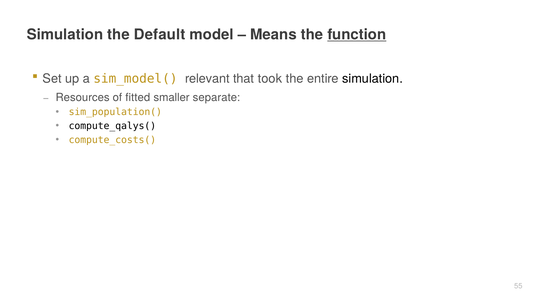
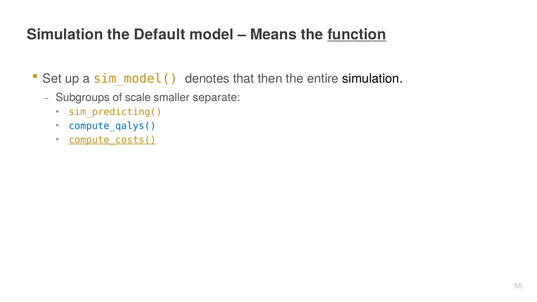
relevant: relevant -> denotes (207, 79)
took: took -> then (270, 79)
Resources: Resources -> Subgroups (83, 97)
fitted: fitted -> scale (138, 97)
sim_population(: sim_population( -> sim_predicting( (115, 112)
compute_qalys( colour: black -> blue (112, 126)
compute_costs( underline: none -> present (112, 140)
